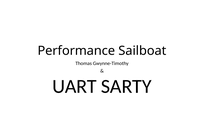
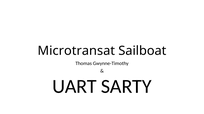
Performance: Performance -> Microtransat (76, 51)
